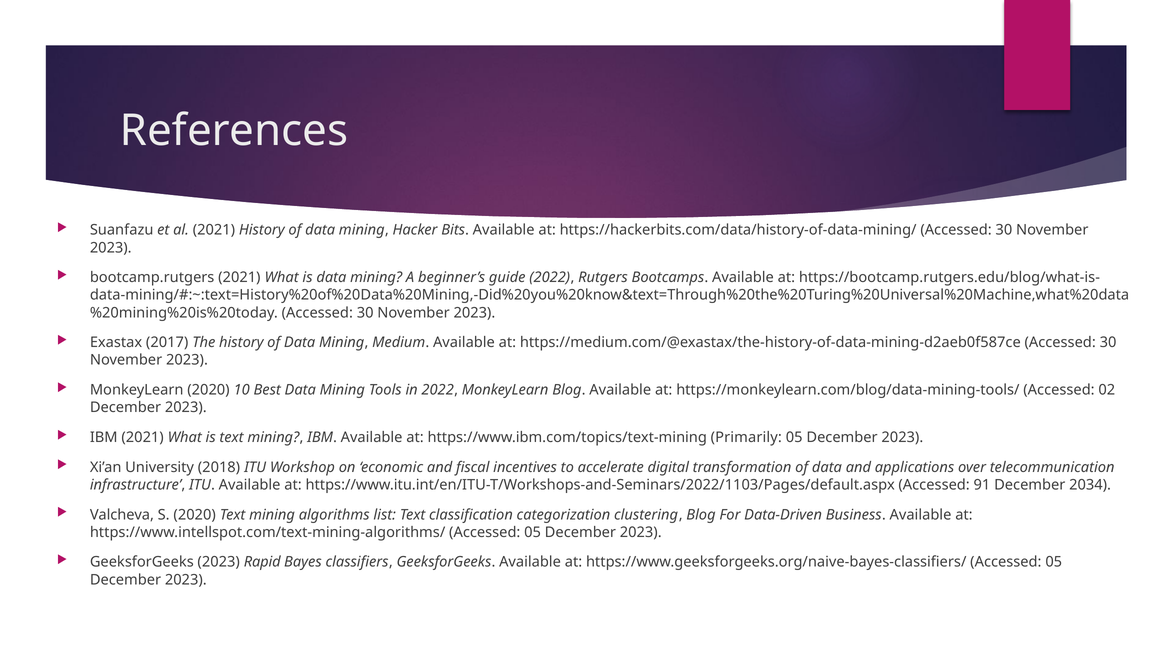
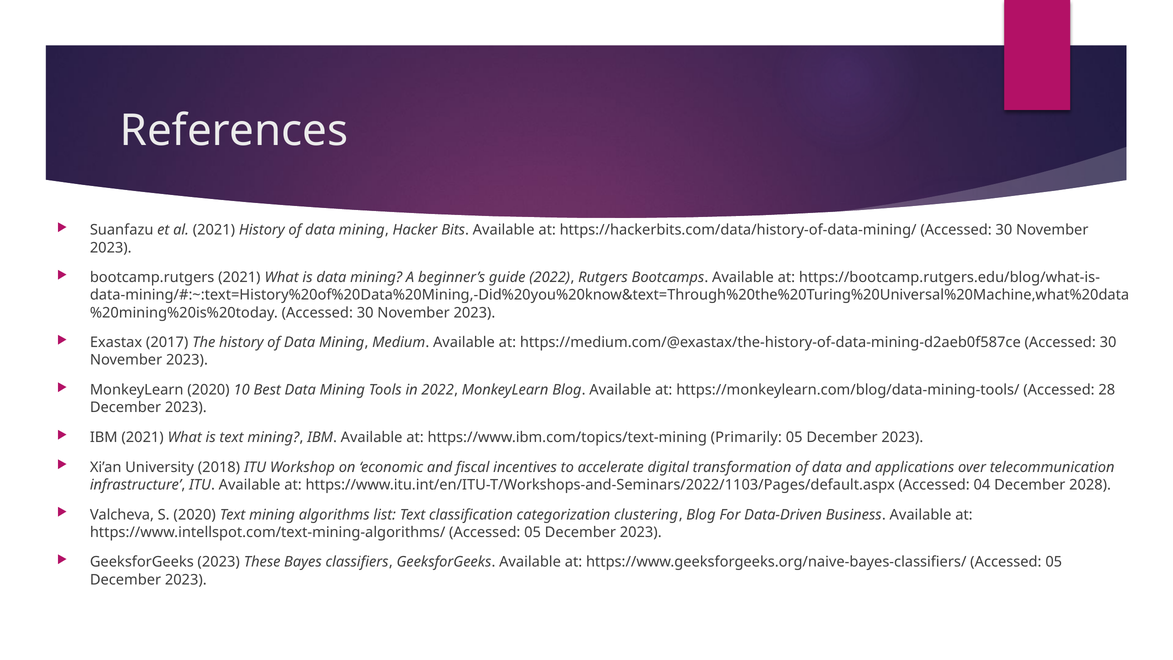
02: 02 -> 28 (1107, 390)
91: 91 -> 04 (982, 485)
2034: 2034 -> 2028 (1090, 485)
Rapid: Rapid -> These (262, 562)
